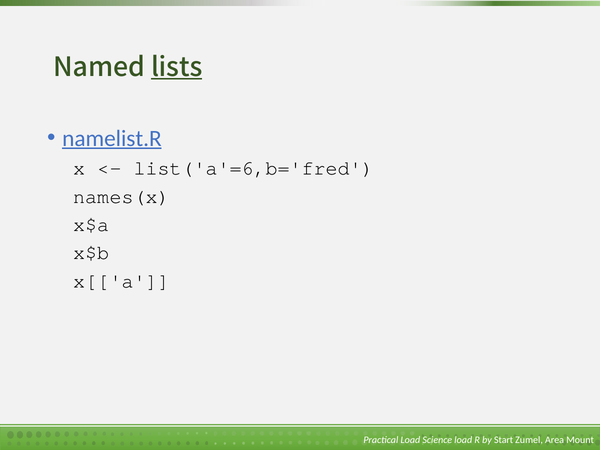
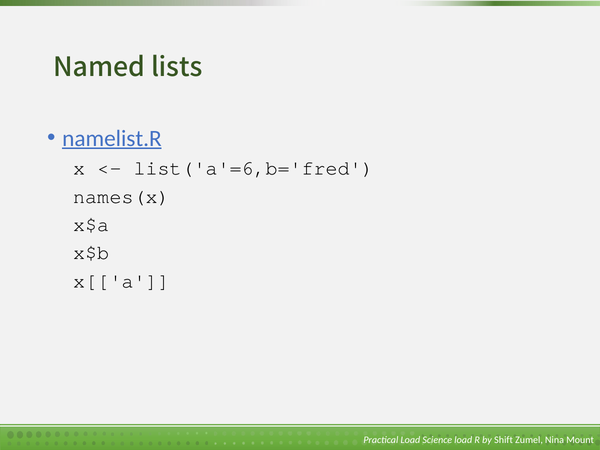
lists underline: present -> none (177, 67)
Start: Start -> Shift (504, 440)
Area: Area -> Nina (555, 440)
